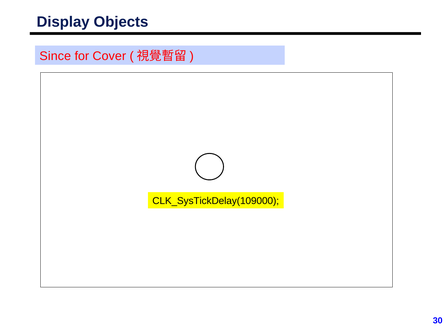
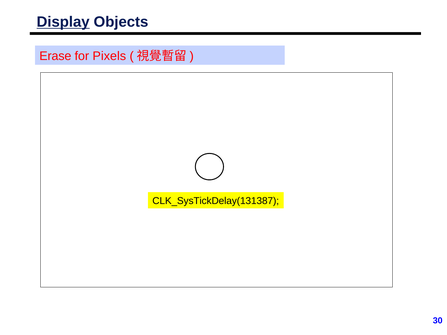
Display underline: none -> present (63, 22)
Since: Since -> Erase (55, 56)
Cover: Cover -> Pixels (109, 56)
CLK_SysTickDelay(109000: CLK_SysTickDelay(109000 -> CLK_SysTickDelay(131387 (216, 201)
